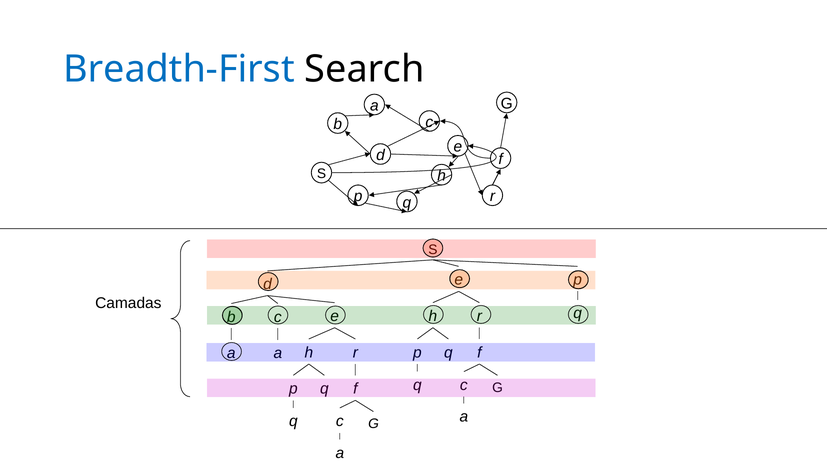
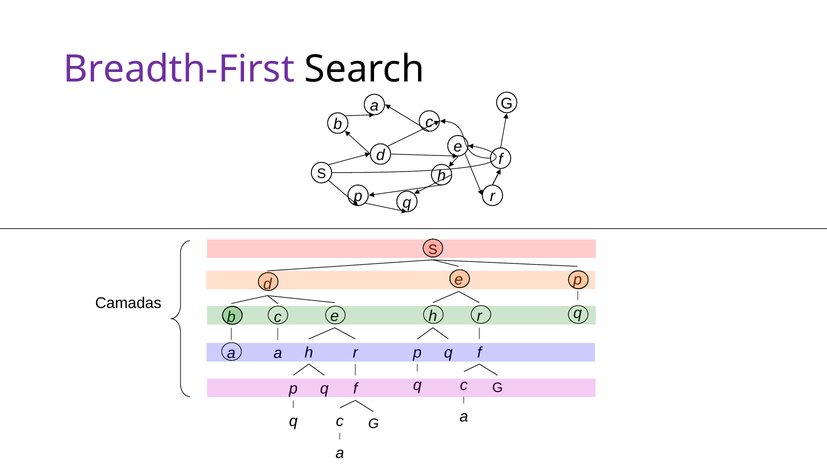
Breadth-First colour: blue -> purple (179, 69)
